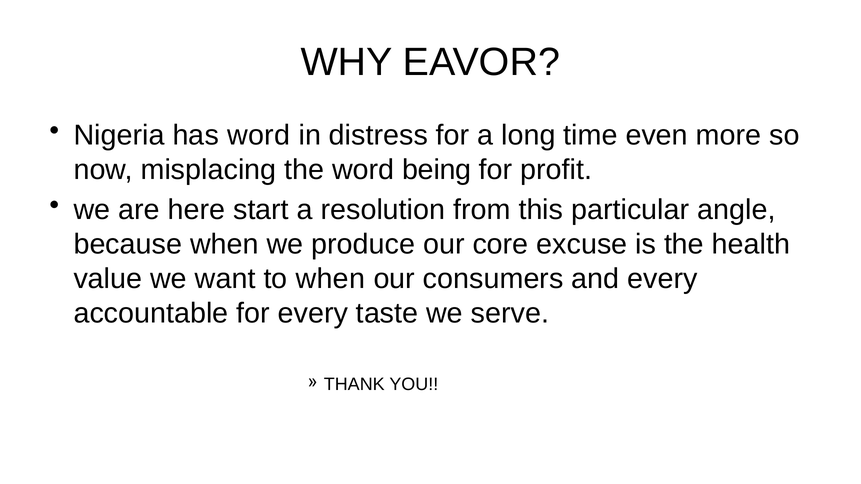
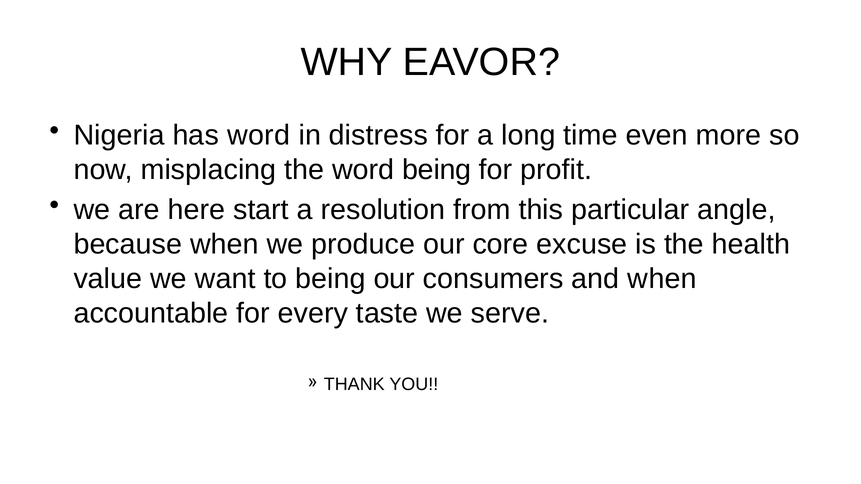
to when: when -> being (330, 279)
and every: every -> when (662, 279)
